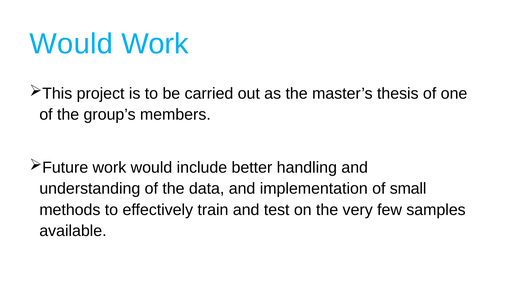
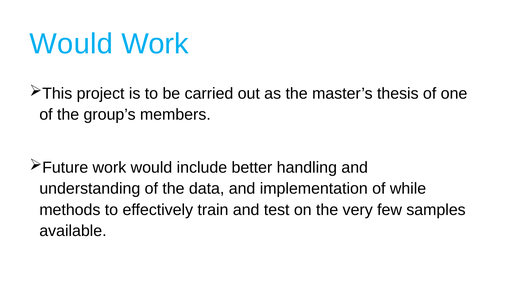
small: small -> while (408, 189)
